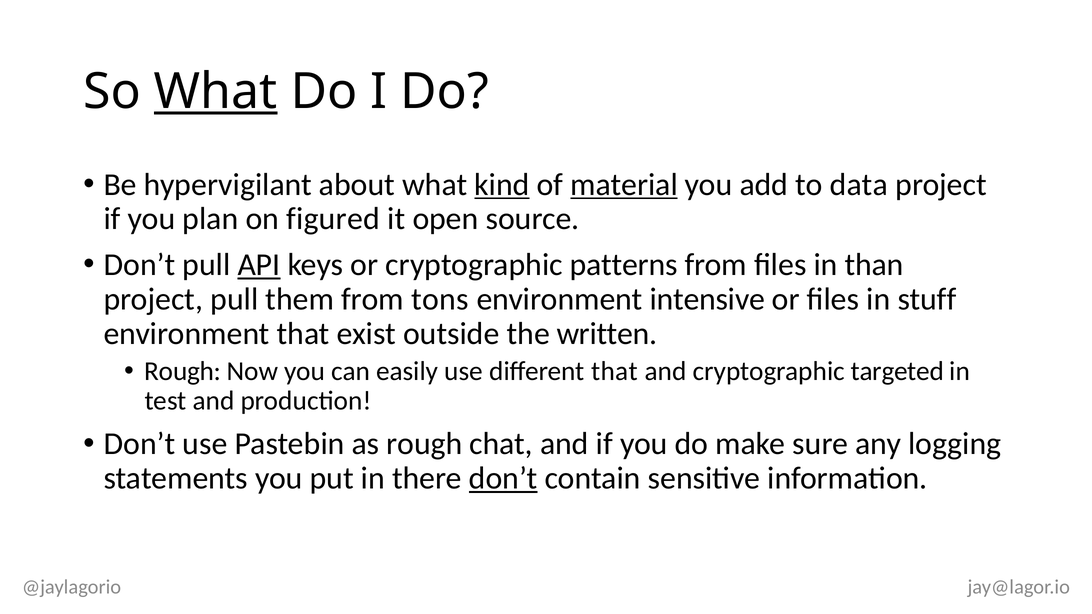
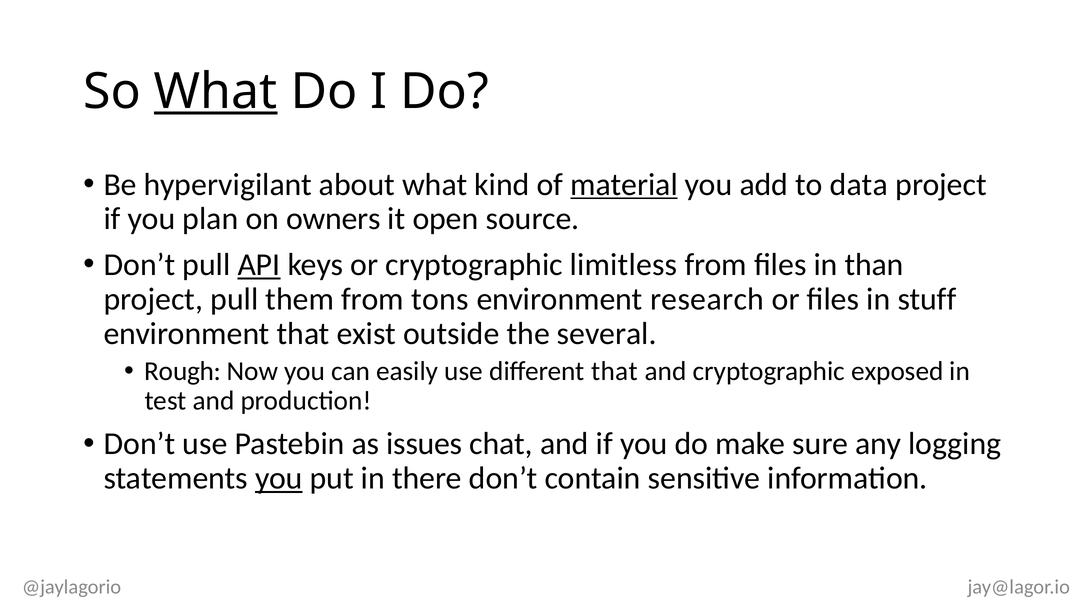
kind underline: present -> none (502, 185)
figured: figured -> owners (333, 219)
patterns: patterns -> limitless (624, 265)
intensive: intensive -> research (707, 299)
written: written -> several (607, 334)
targeted: targeted -> exposed (897, 371)
as rough: rough -> issues (424, 444)
you underline: none -> present (279, 478)
don’t underline: present -> none (503, 478)
